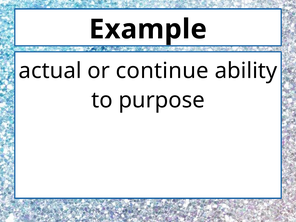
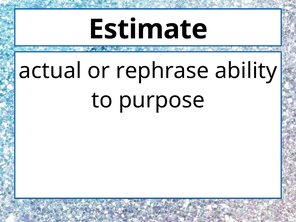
Example: Example -> Estimate (148, 29)
continue: continue -> rephrase (162, 71)
